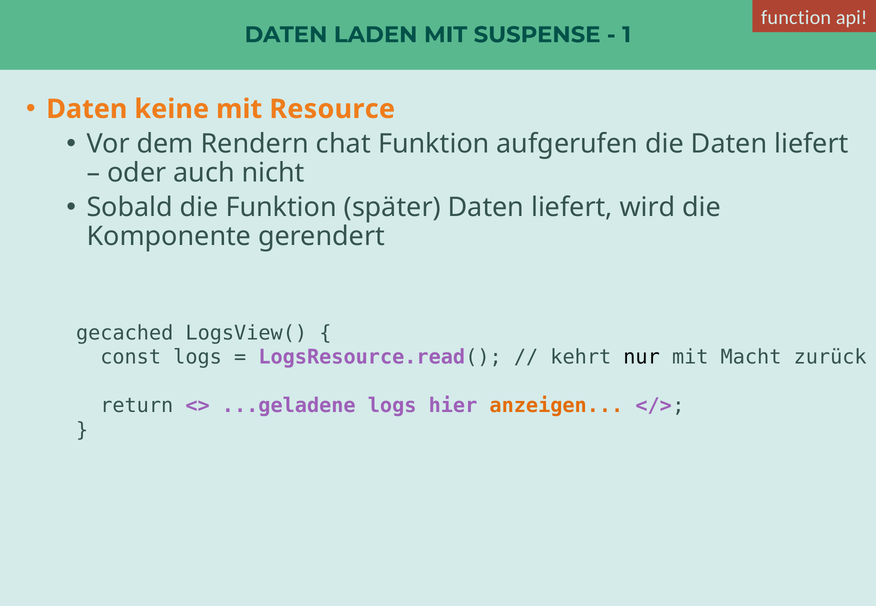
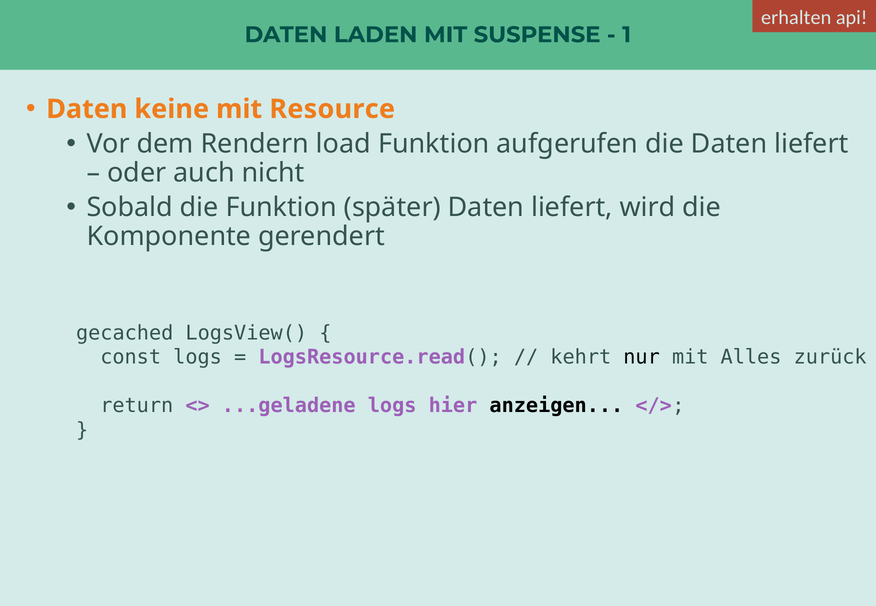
function: function -> erhalten (796, 17)
chat: chat -> load (343, 144)
Macht: Macht -> Alles (751, 357)
anzeigen colour: orange -> black (556, 406)
